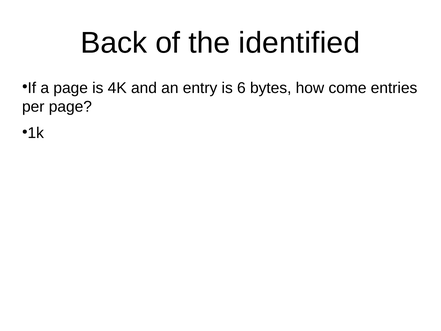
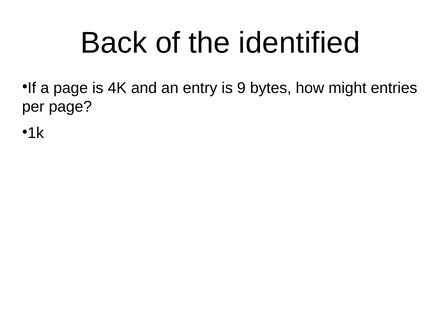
6: 6 -> 9 (241, 88)
come: come -> might (347, 88)
